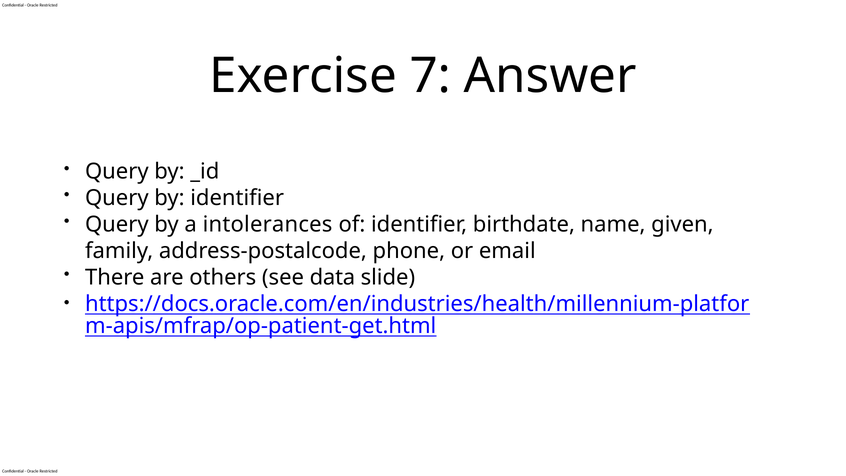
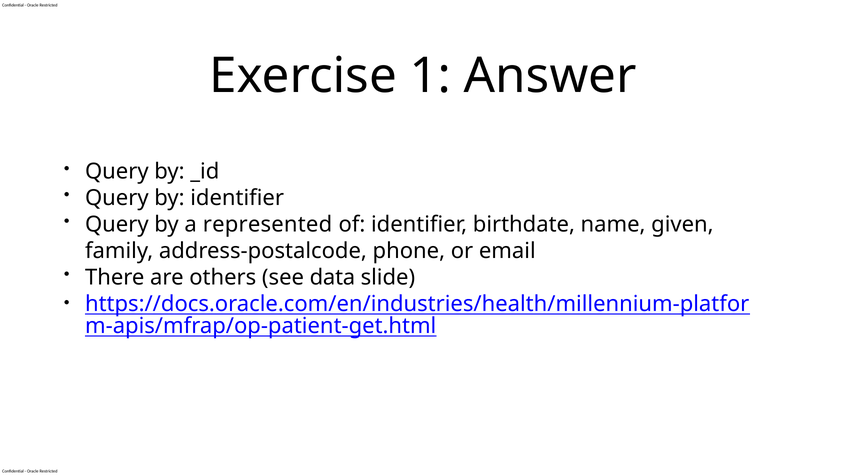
7: 7 -> 1 (430, 76)
intolerances: intolerances -> represented (268, 224)
